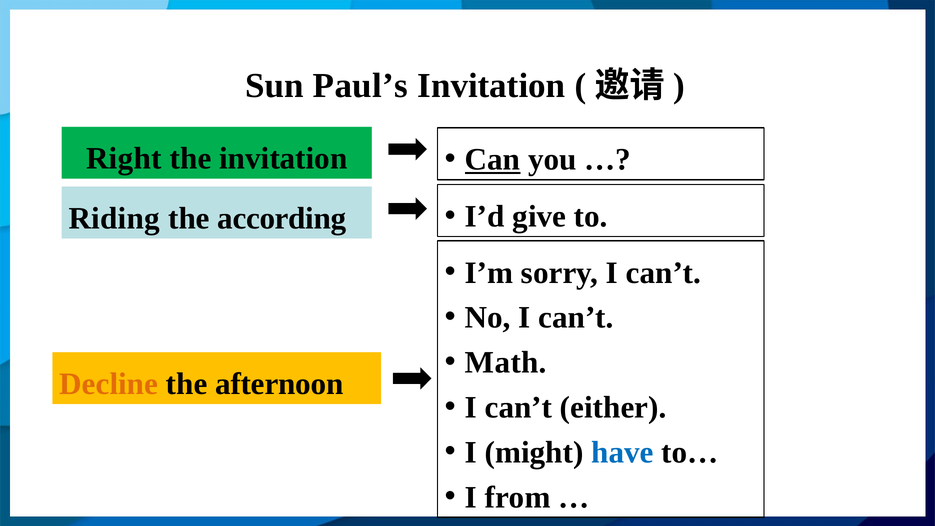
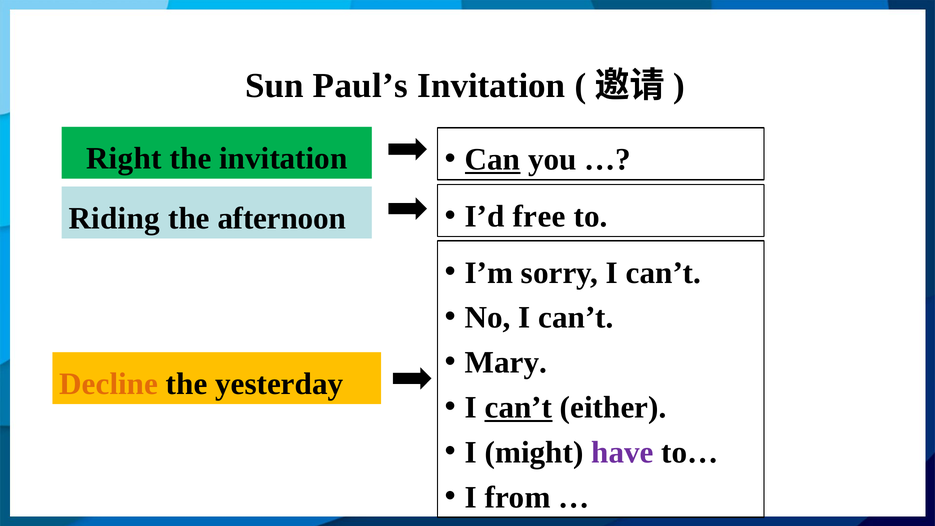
according: according -> afternoon (282, 218)
give: give -> free (539, 216)
Math: Math -> Mary (506, 362)
afternoon: afternoon -> yesterday (279, 384)
can’t underline: none -> present (518, 407)
have colour: blue -> purple (622, 452)
